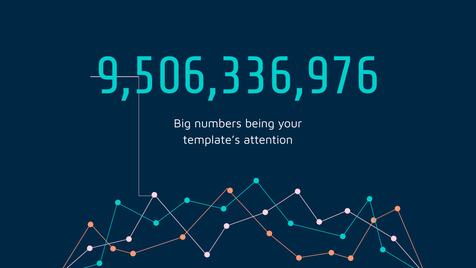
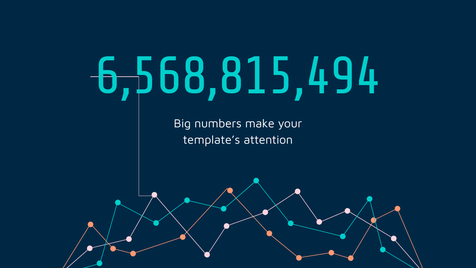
9,506,336,976: 9,506,336,976 -> 6,568,815,494 (238, 76)
being: being -> make (260, 124)
